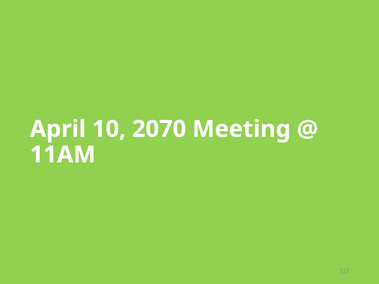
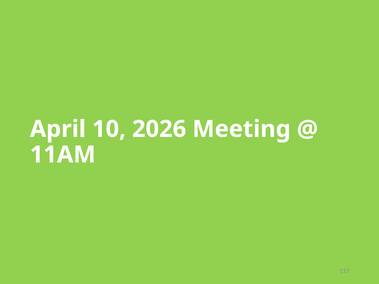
2070: 2070 -> 2026 (159, 129)
